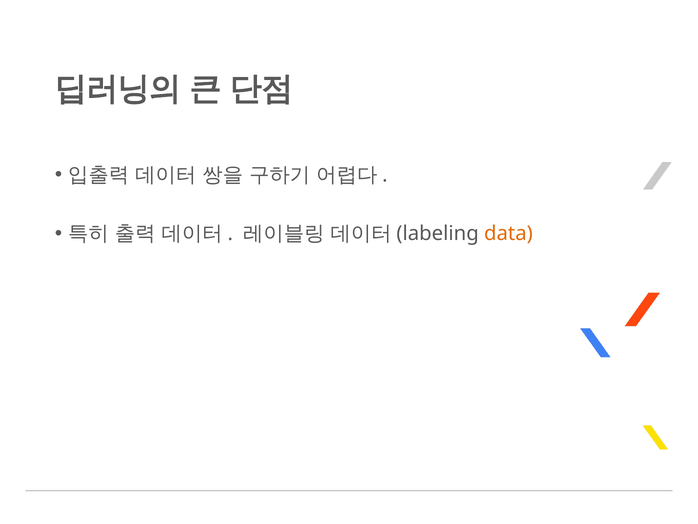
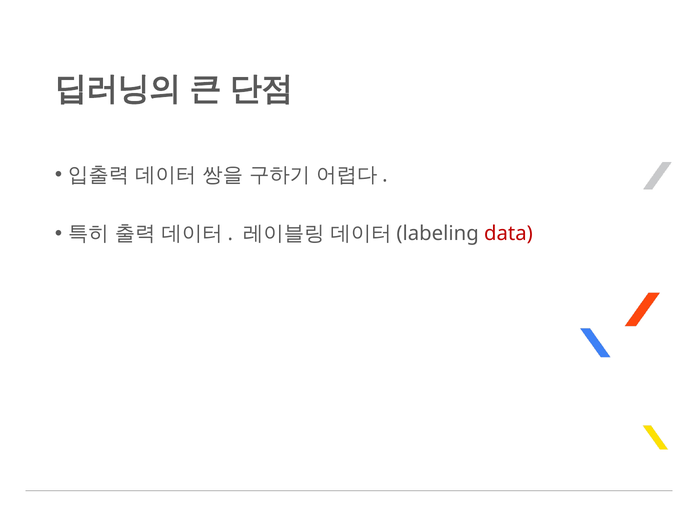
data colour: orange -> red (508, 233)
